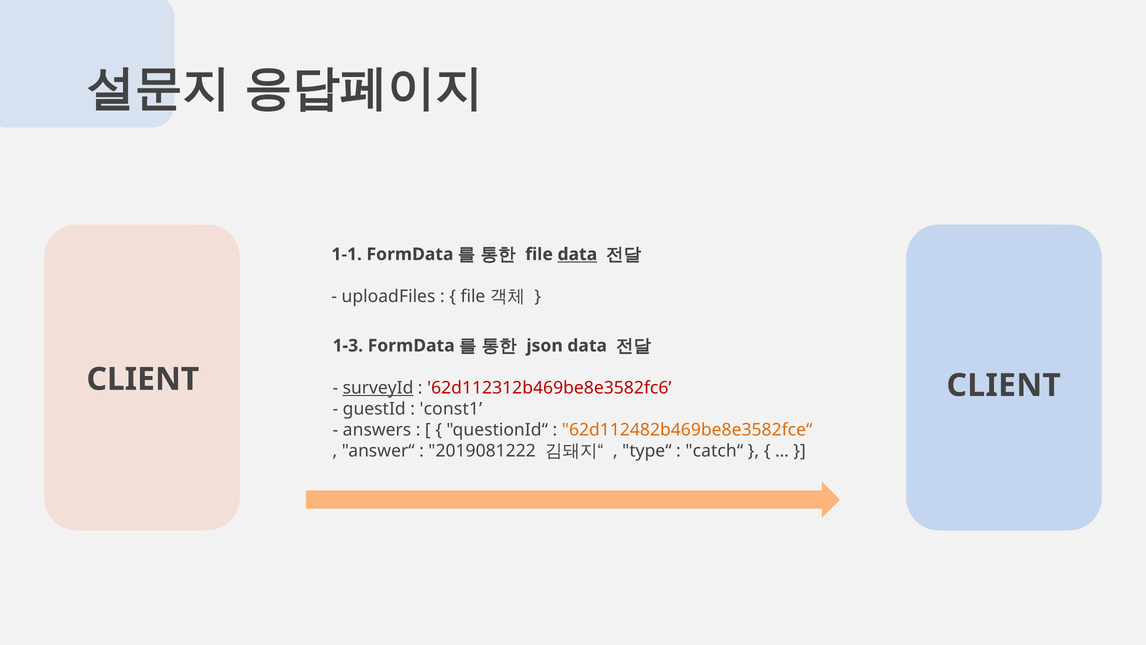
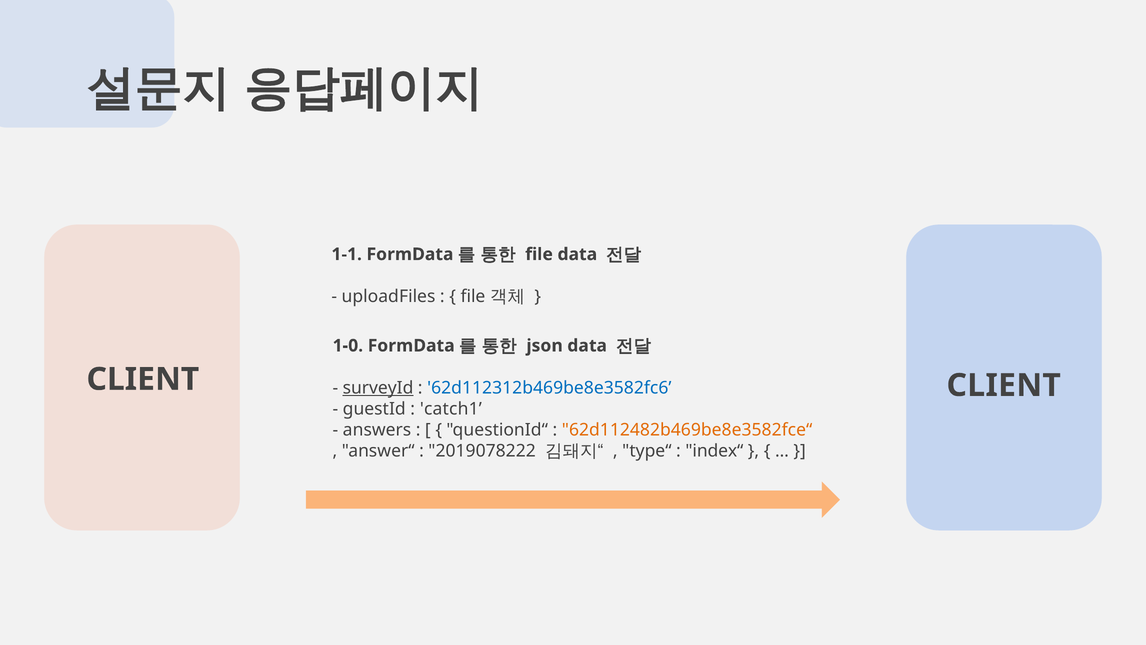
data underline: present -> none (577, 254)
1-3: 1-3 -> 1-0 (348, 346)
62d112312b469be8e3582fc6 colour: red -> blue (549, 388)
const1: const1 -> catch1 (451, 409)
2019081222: 2019081222 -> 2019078222 (482, 451)
catch“: catch“ -> index“ (714, 451)
